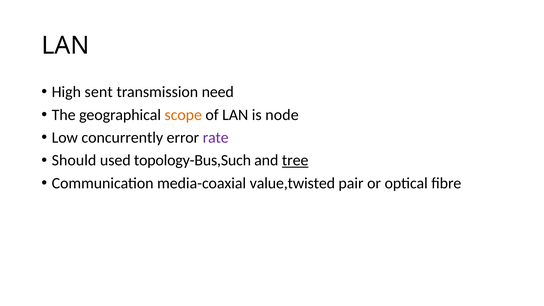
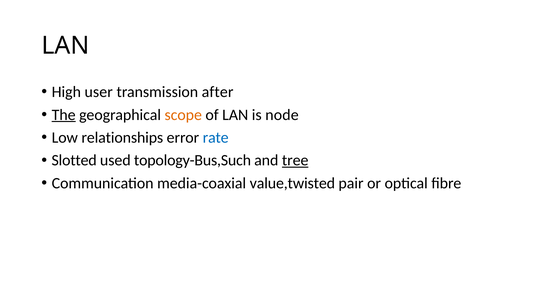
sent: sent -> user (99, 92)
need: need -> after (218, 92)
The underline: none -> present (64, 115)
concurrently: concurrently -> relationships (122, 138)
rate colour: purple -> blue (216, 138)
Should: Should -> Slotted (74, 160)
